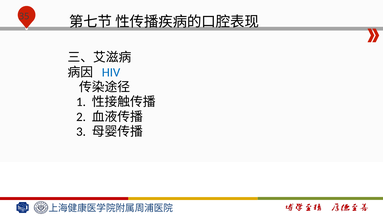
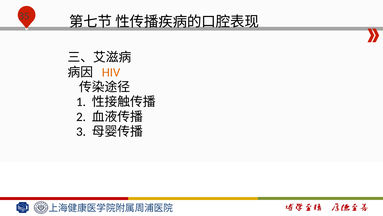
HIV colour: blue -> orange (111, 72)
